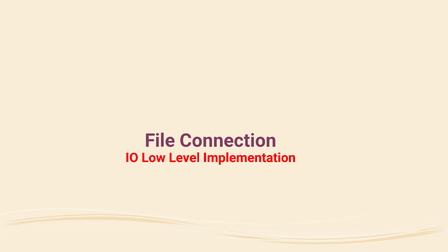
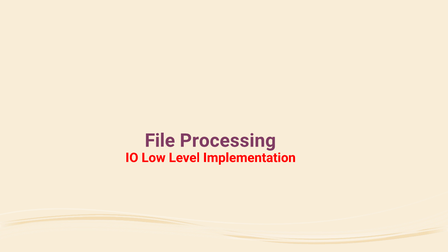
Connection: Connection -> Processing (228, 141)
